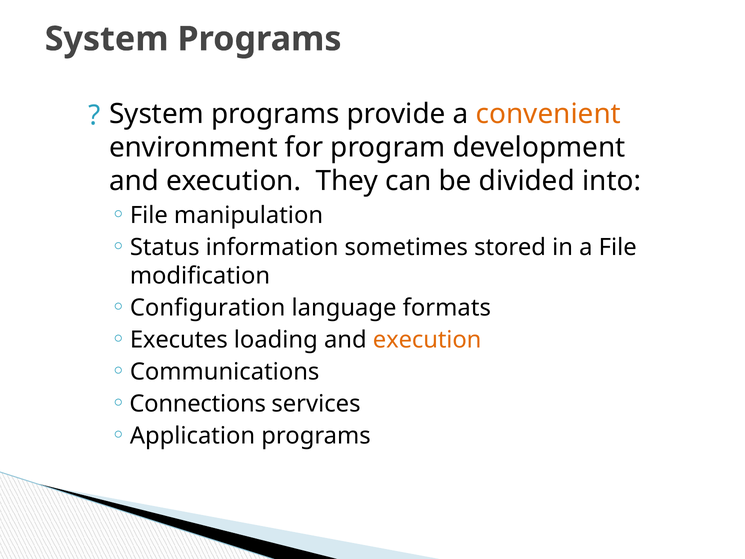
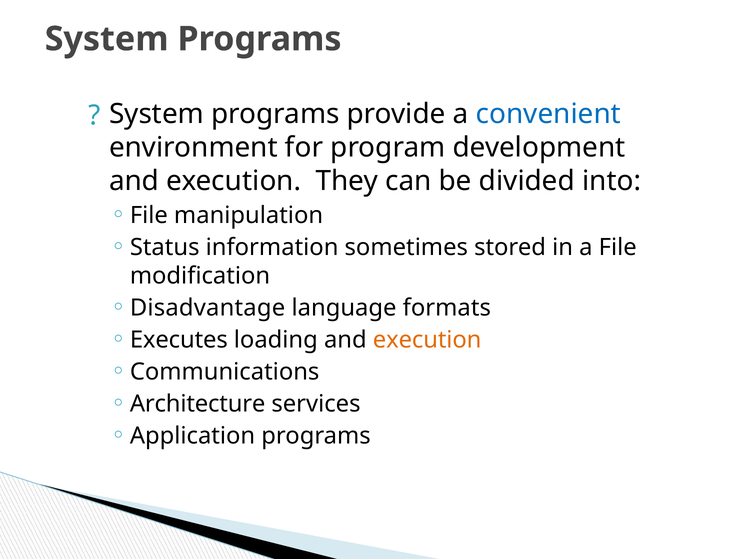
convenient colour: orange -> blue (548, 114)
Configuration: Configuration -> Disadvantage (208, 308)
Connections: Connections -> Architecture (198, 404)
